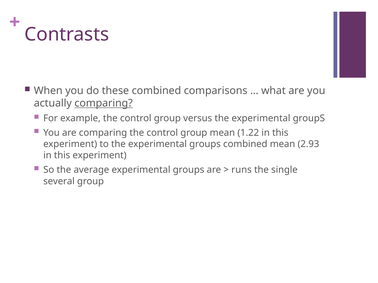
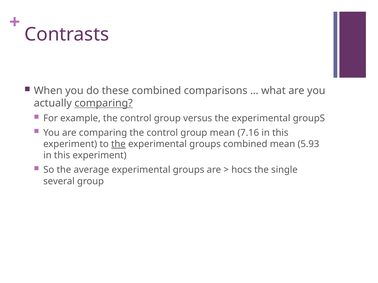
1.22: 1.22 -> 7.16 (248, 133)
the underline: none -> present (118, 144)
2.93: 2.93 -> 5.93 (308, 144)
runs: runs -> hocs (242, 170)
